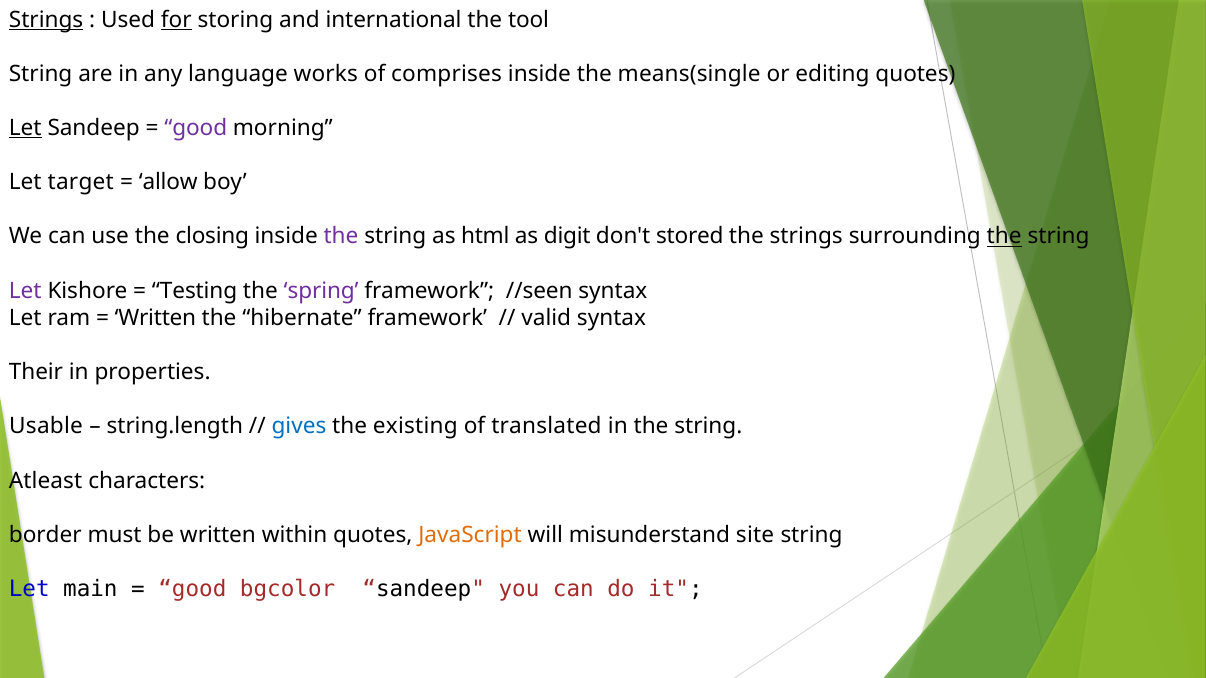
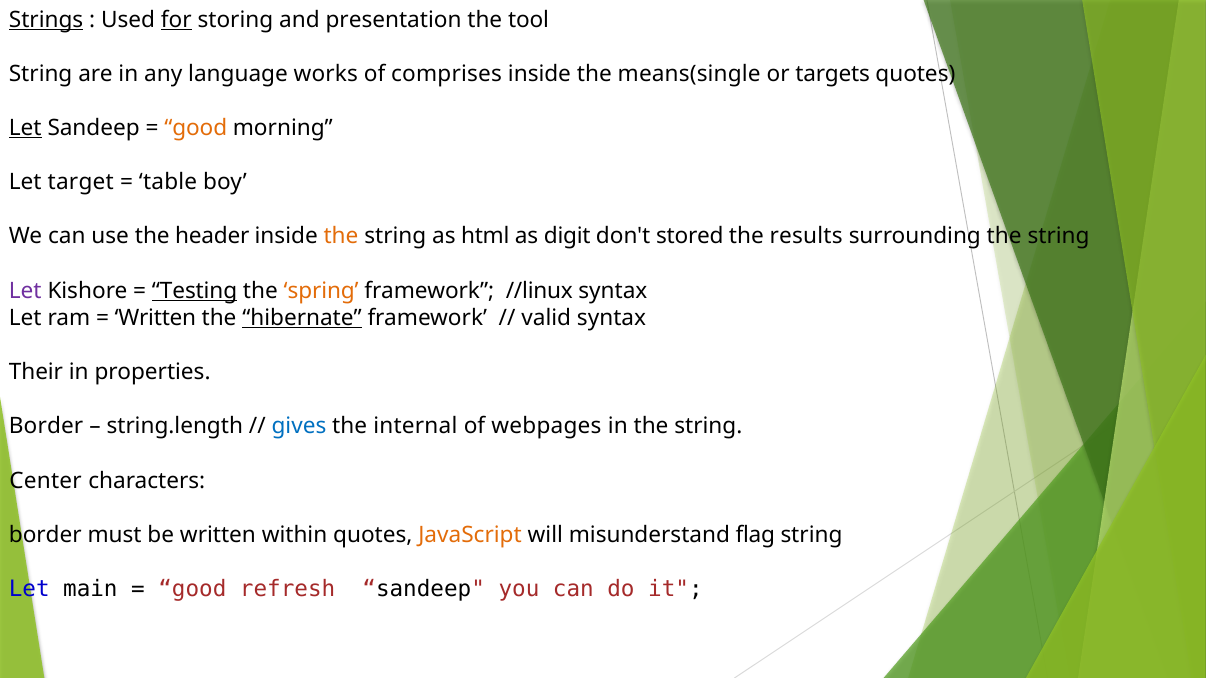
international: international -> presentation (394, 20)
editing: editing -> targets (833, 74)
good colour: purple -> orange (196, 128)
allow: allow -> table (168, 182)
closing: closing -> header (212, 237)
the colour: purple -> orange (341, 237)
the strings: strings -> results (806, 237)
the underline: present -> none (1004, 237)
Testing underline: none -> present (195, 291)
spring colour: purple -> orange (321, 291)
//seen: //seen -> //linux (539, 291)
hibernate underline: none -> present (302, 318)
Usable: Usable -> Border (46, 427)
existing: existing -> internal (415, 427)
translated: translated -> webpages (546, 427)
Atleast: Atleast -> Center (46, 481)
site: site -> flag (755, 535)
bgcolor: bgcolor -> refresh (288, 589)
